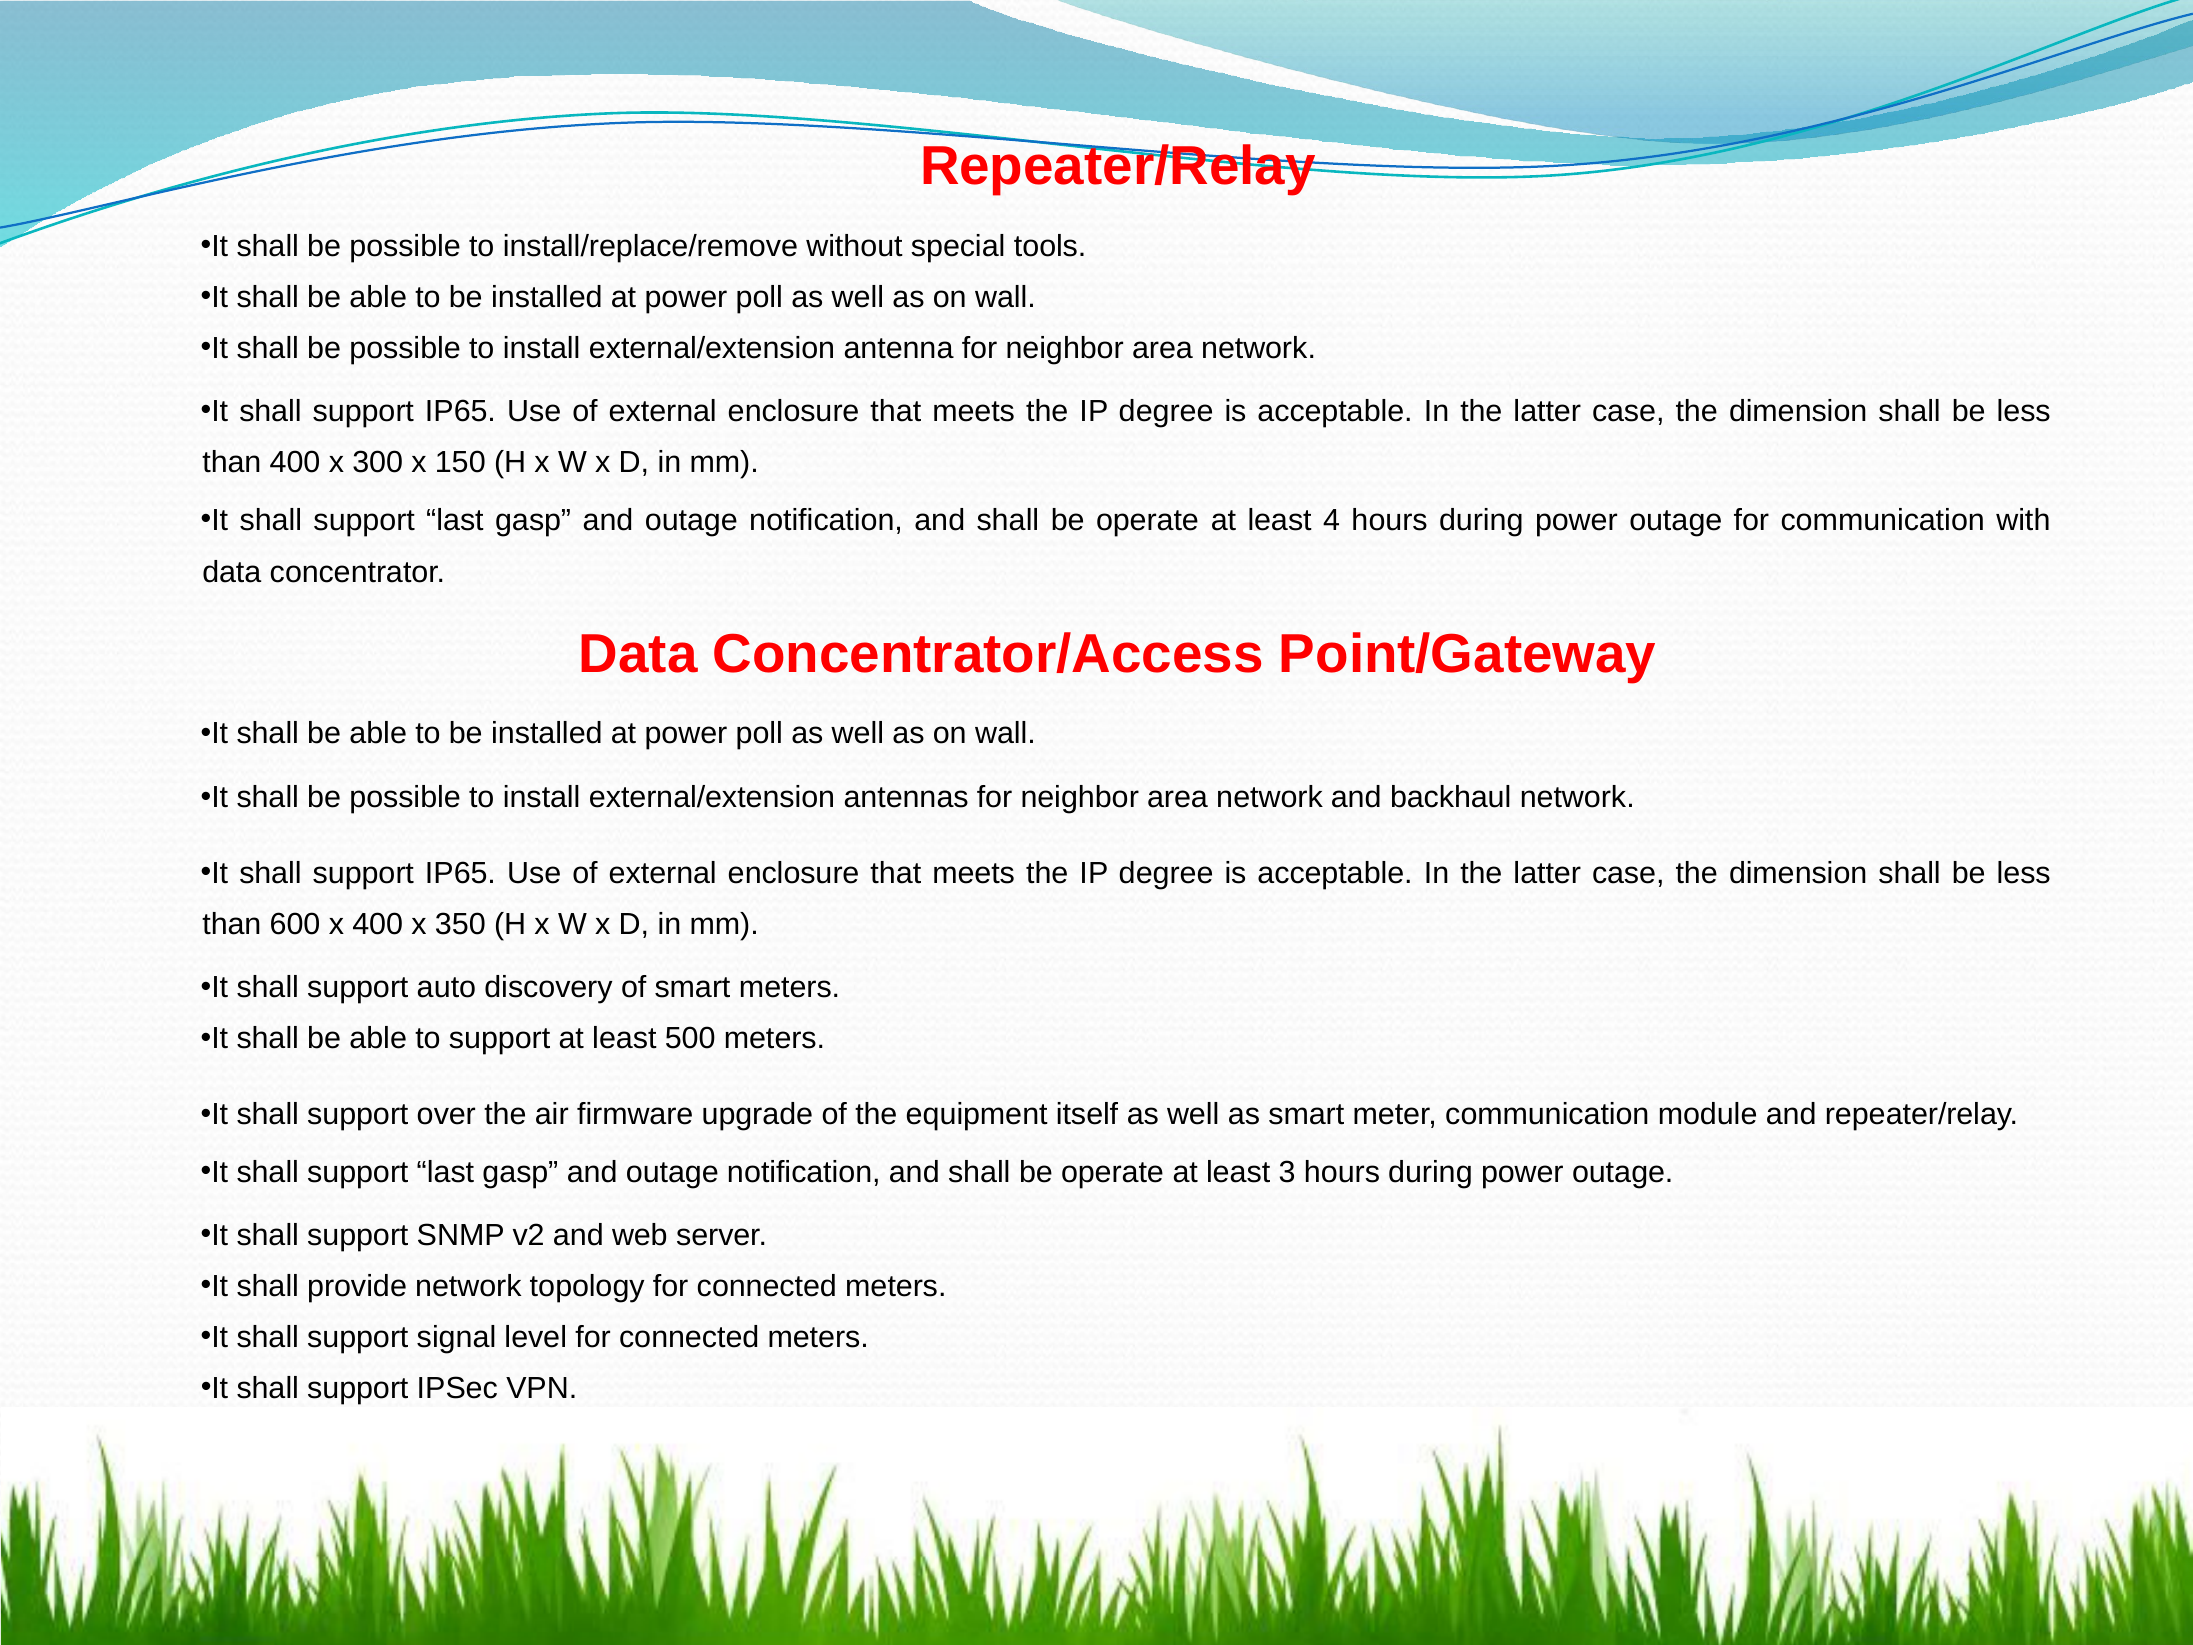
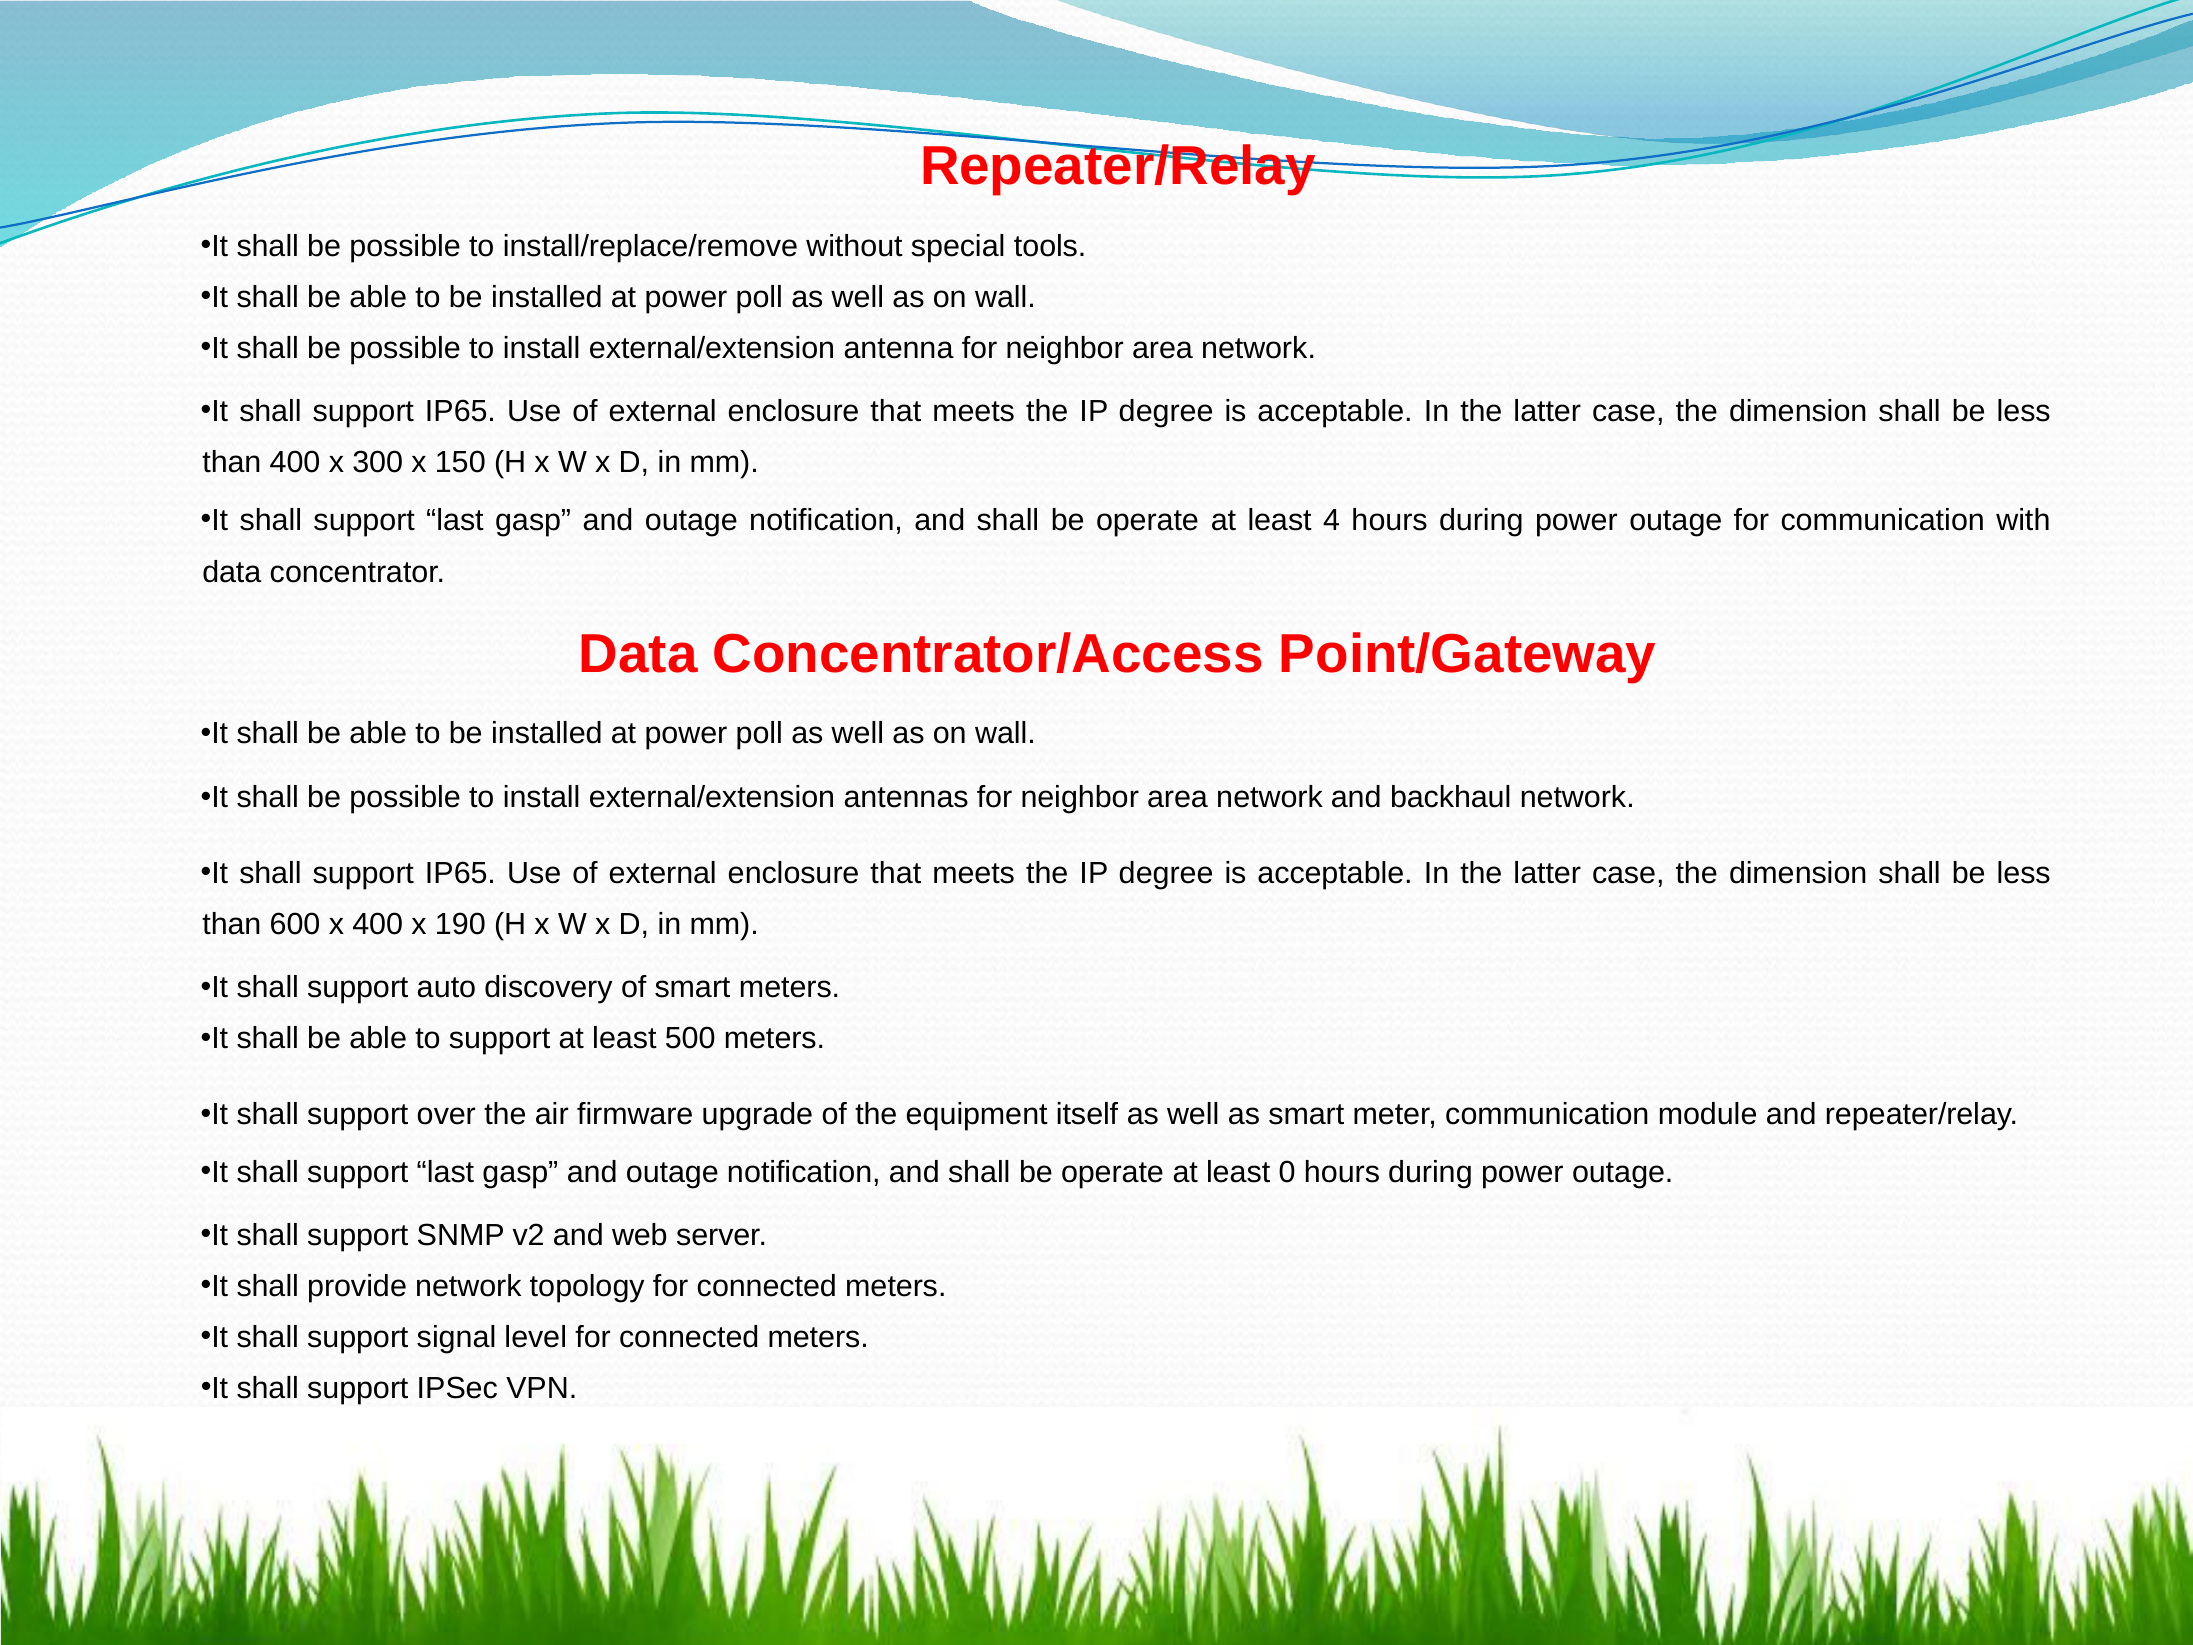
350: 350 -> 190 (460, 925)
3: 3 -> 0 (1287, 1172)
